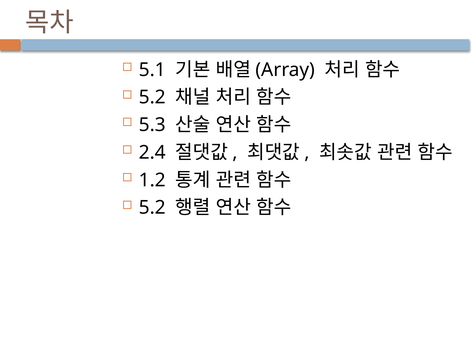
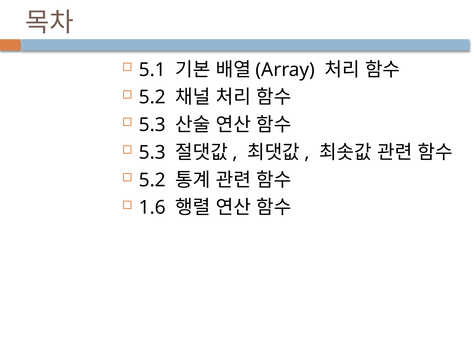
2.4: 2.4 -> 5.3 (152, 152)
1.2: 1.2 -> 5.2 (152, 180)
5.2: 5.2 -> 1.6 (152, 207)
